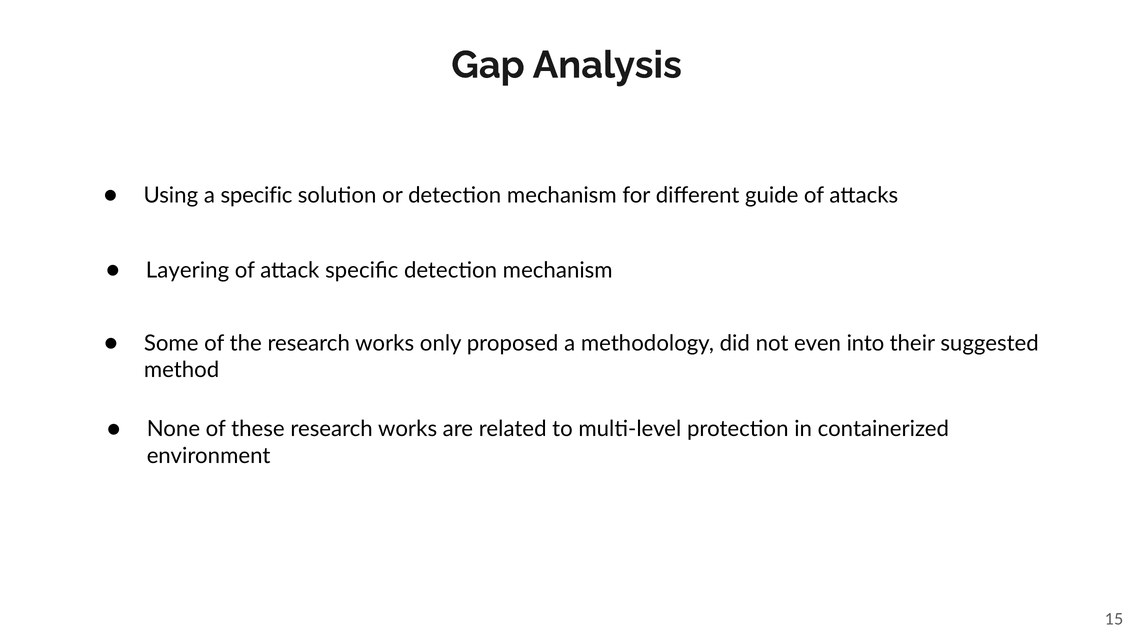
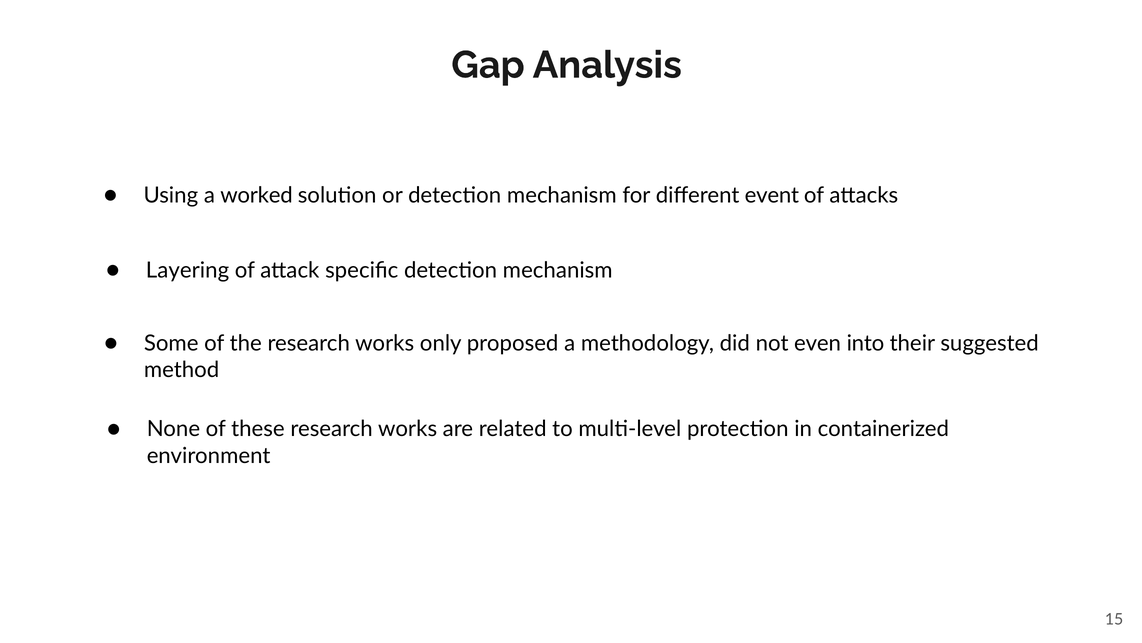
a specific: specific -> worked (256, 195)
guide: guide -> event (772, 195)
